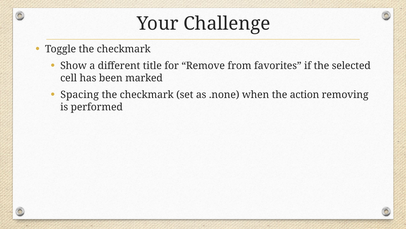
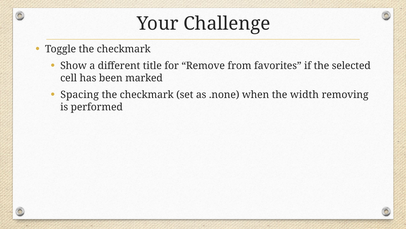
action: action -> width (304, 95)
